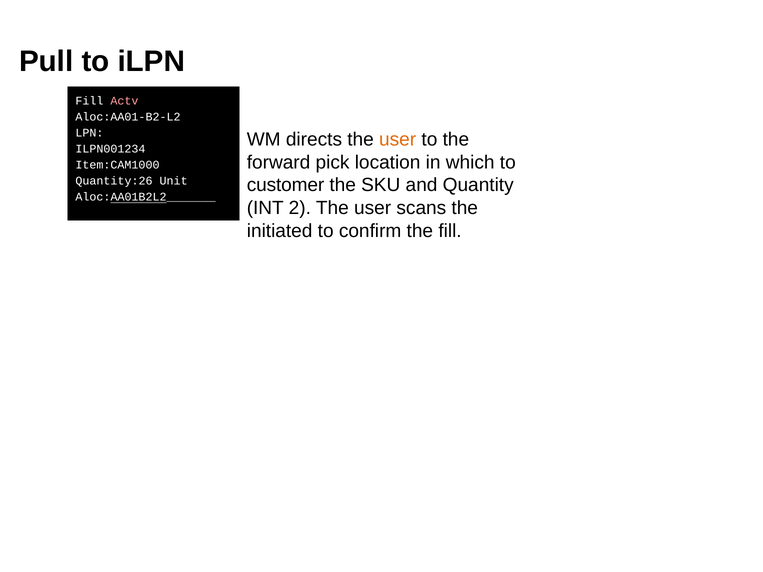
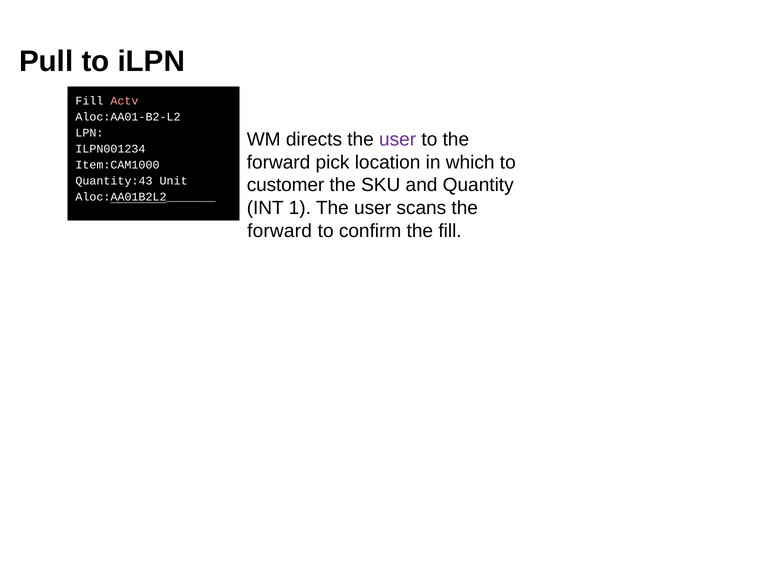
user colour: orange -> purple (398, 139)
Quantity:26: Quantity:26 -> Quantity:43 (114, 181)
2: 2 -> 1 (300, 208)
initiated: initiated -> forward (280, 231)
